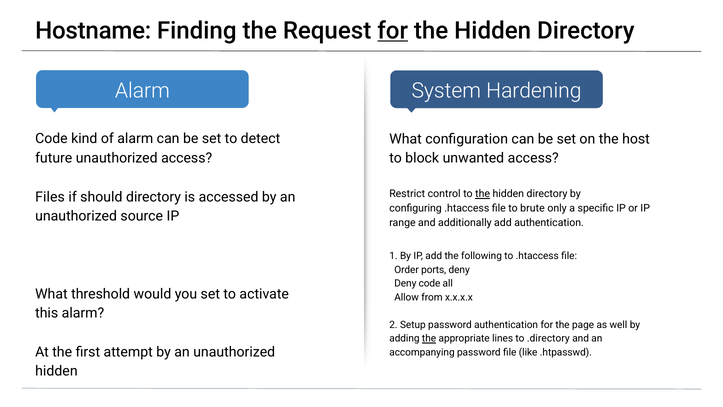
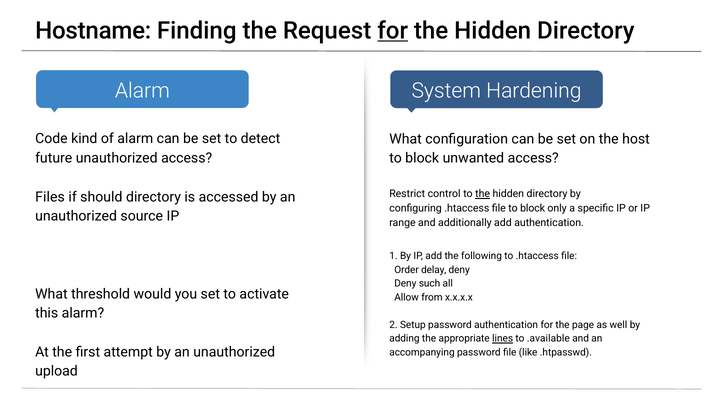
file to brute: brute -> block (533, 208)
ports: ports -> delay (434, 270)
Deny code: code -> such (430, 283)
the underline: present -> none (429, 338)
lines underline: none -> present (503, 338)
.directory: .directory -> .available (548, 338)
hidden: hidden -> upload (56, 371)
